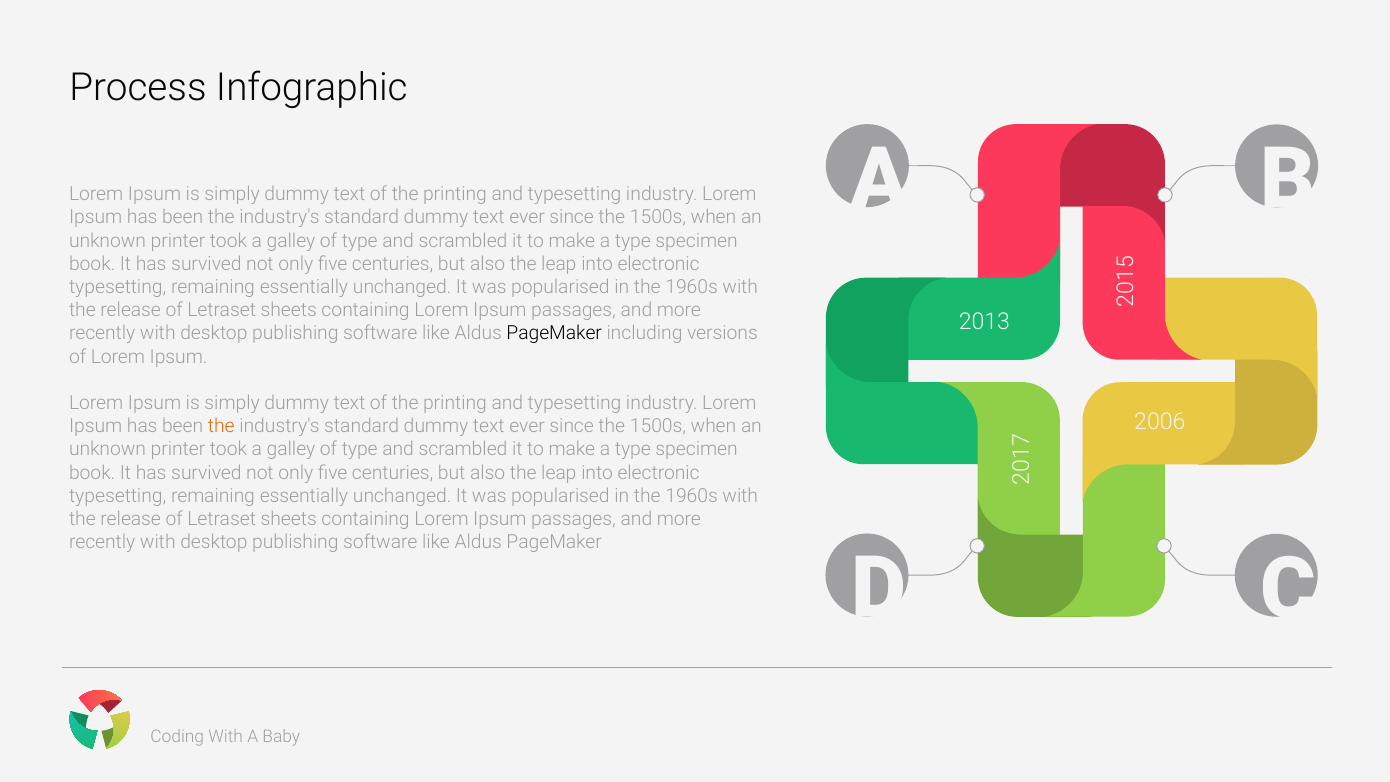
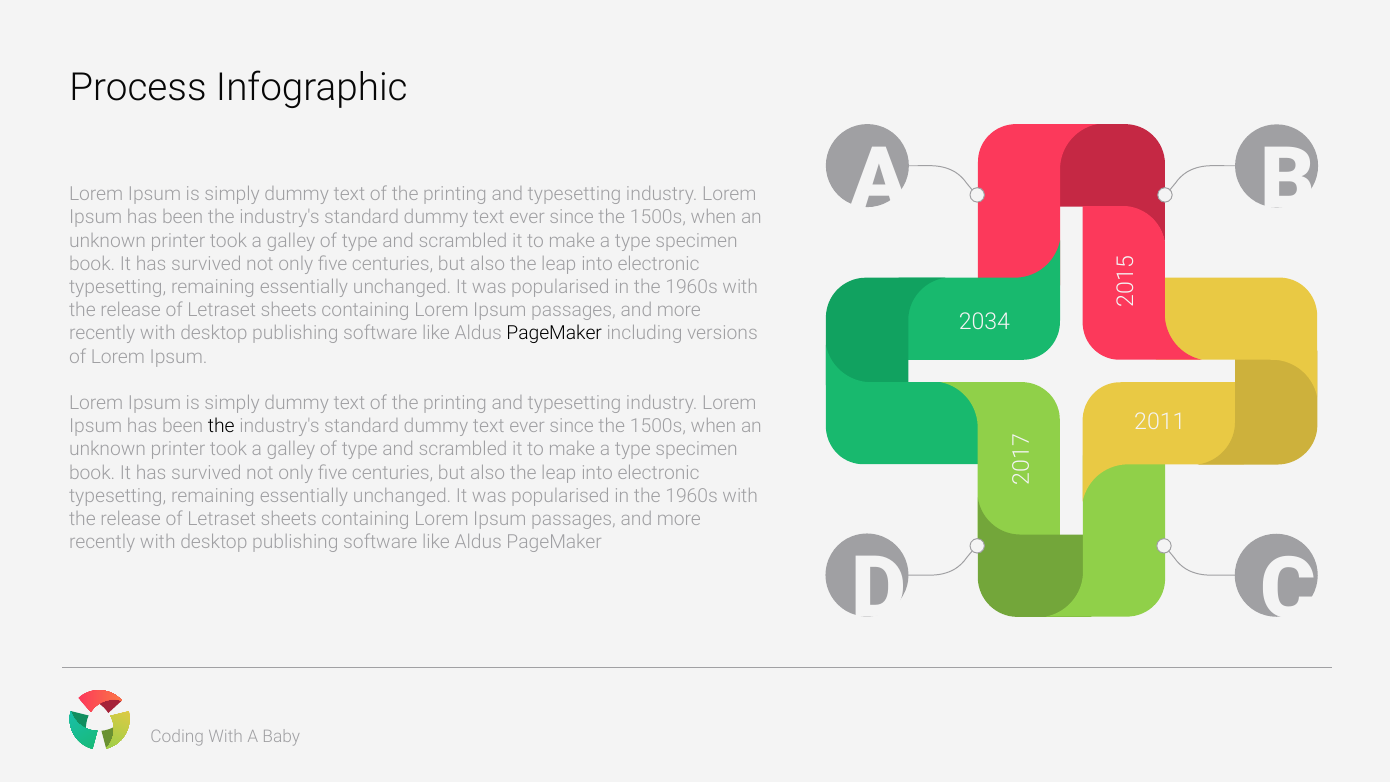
2013: 2013 -> 2034 (984, 322)
2006: 2006 -> 2011 (1160, 422)
the colour: orange -> black (221, 426)
